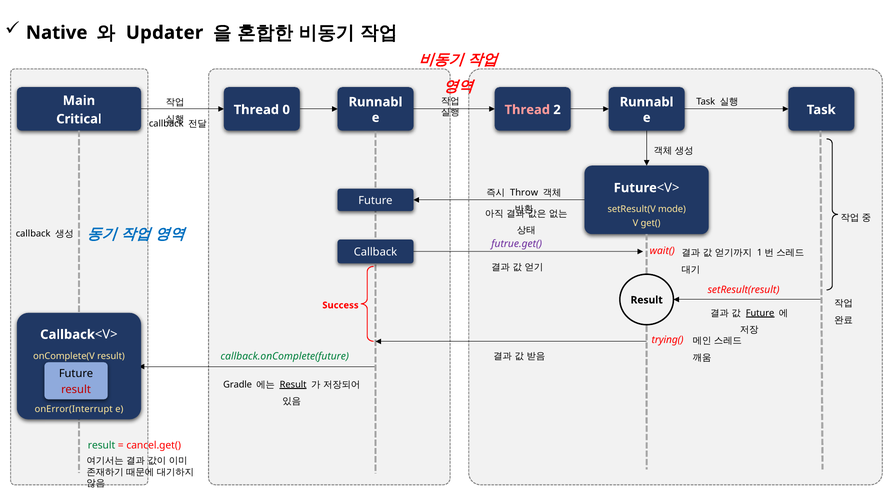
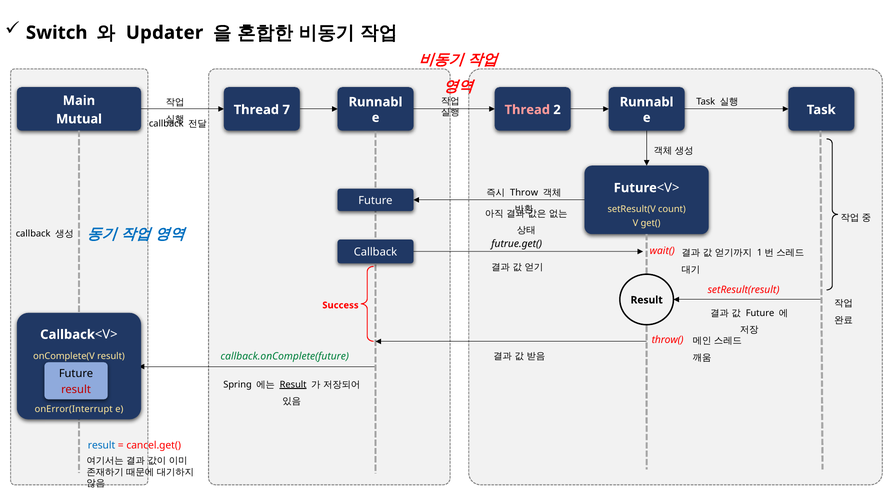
Native: Native -> Switch (57, 33)
0: 0 -> 7 (286, 110)
Critical: Critical -> Mutual (79, 119)
mode: mode -> count (672, 210)
futrue.get( colour: purple -> black (517, 244)
Future underline: present -> none (760, 313)
trying(: trying( -> throw( (668, 340)
Gradle: Gradle -> Spring (238, 385)
result colour: green -> blue (102, 446)
